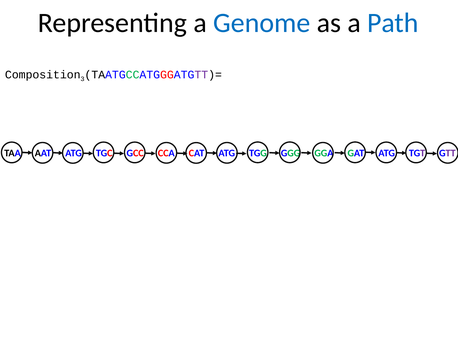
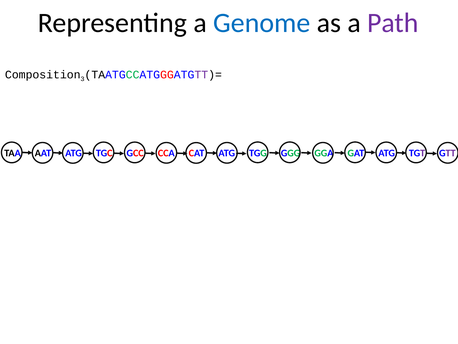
Path colour: blue -> purple (393, 23)
